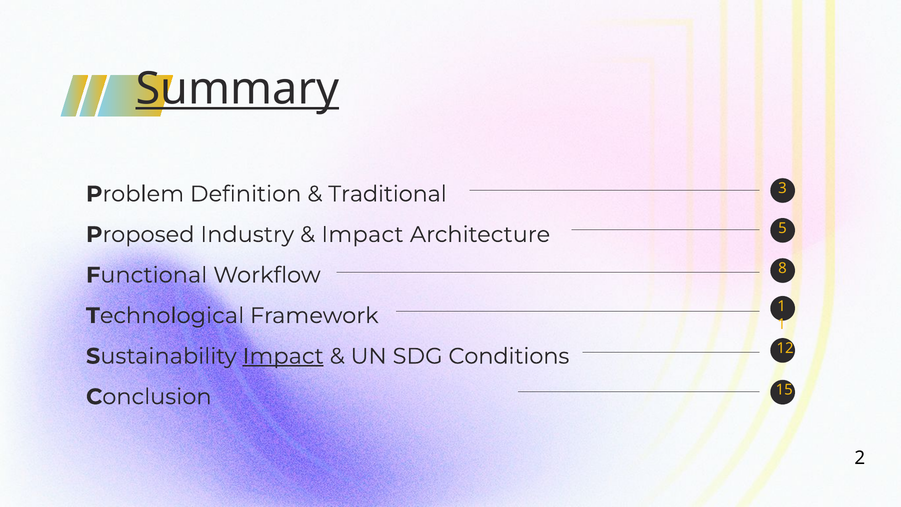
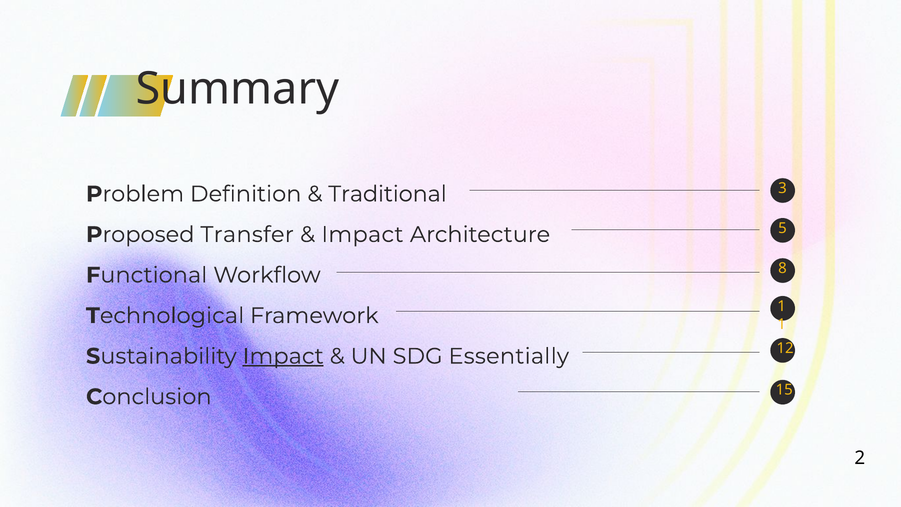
Summary underline: present -> none (237, 89)
Industry: Industry -> Transfer (247, 234)
Conditions: Conditions -> Essentially (509, 356)
